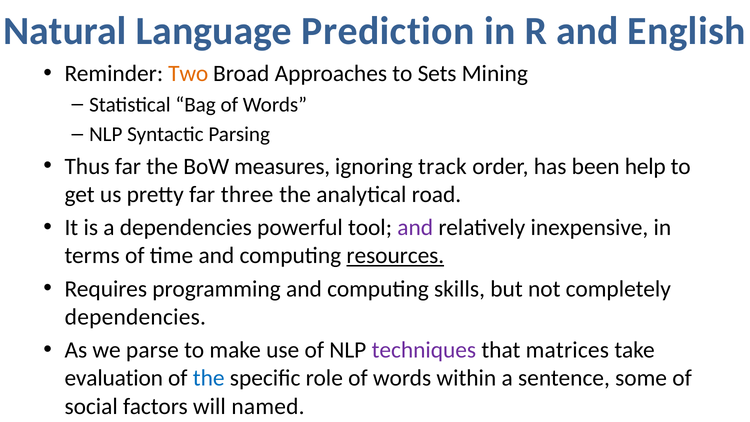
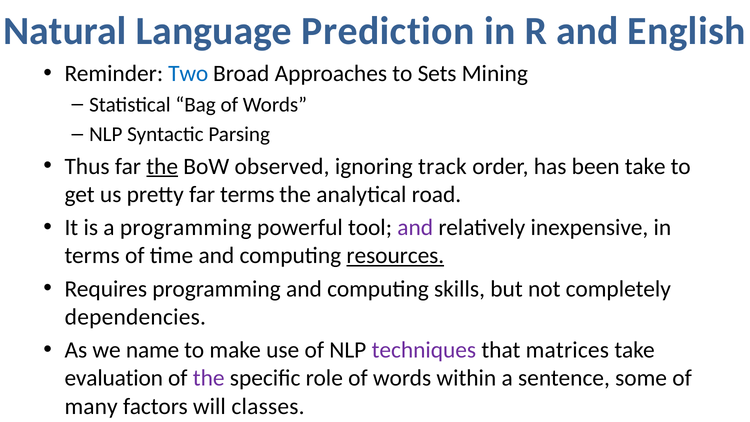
Two colour: orange -> blue (188, 74)
the underline: none -> present (162, 166)
measures: measures -> observed (282, 166)
been help: help -> take (645, 166)
far three: three -> terms (247, 194)
a dependencies: dependencies -> programming (186, 227)
parse: parse -> name (153, 350)
the colour: blue -> purple (209, 378)
social: social -> many (91, 406)
named: named -> classes (268, 406)
